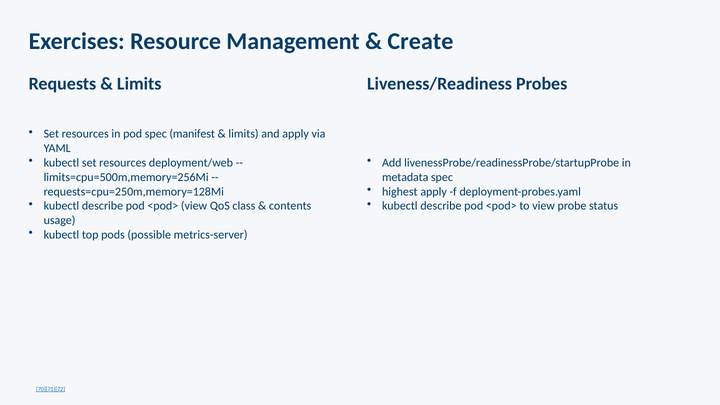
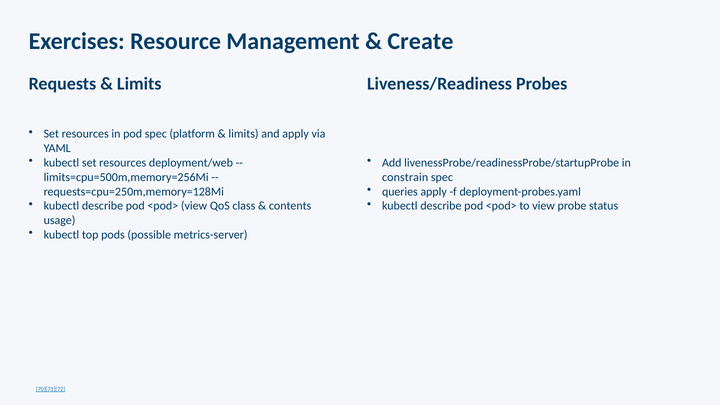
manifest: manifest -> platform (192, 134)
metadata: metadata -> constrain (405, 177)
highest: highest -> queries (400, 192)
